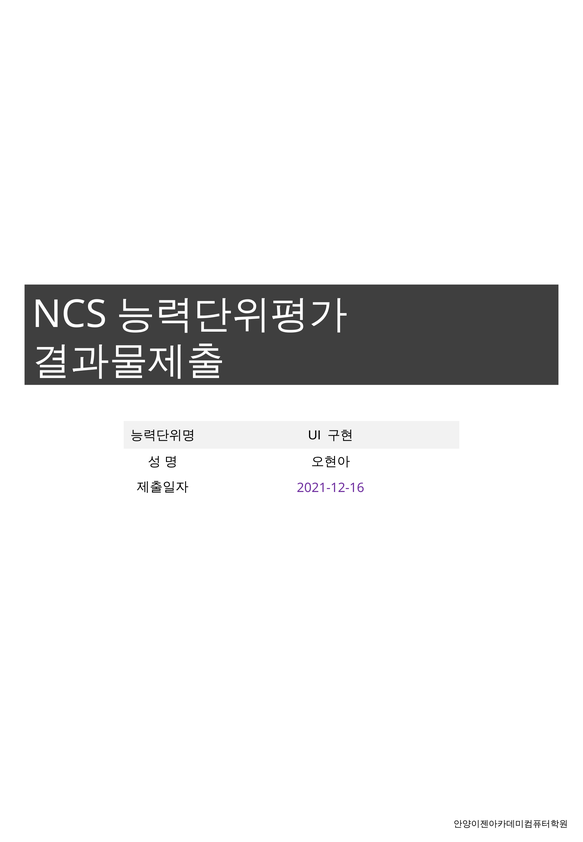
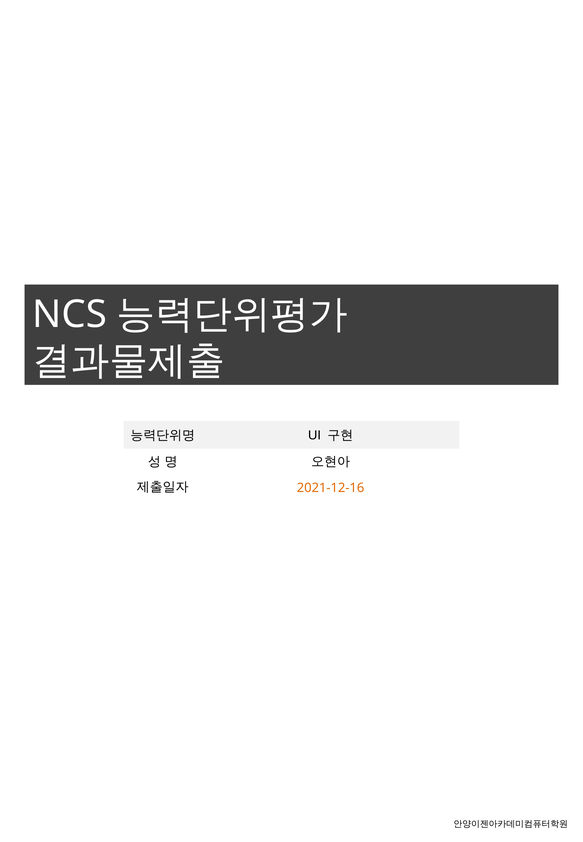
2021-12-16 colour: purple -> orange (331, 488)
